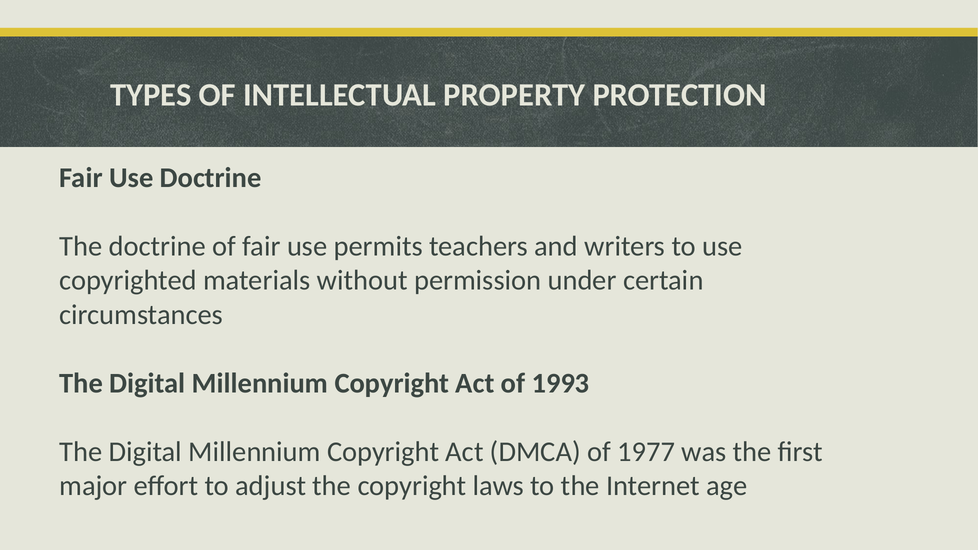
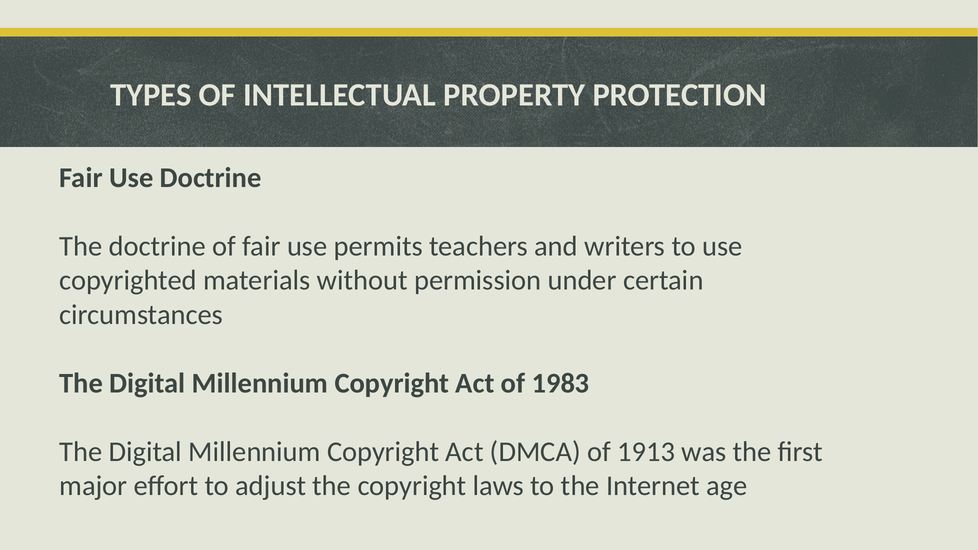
1993: 1993 -> 1983 (561, 383)
1977: 1977 -> 1913 (646, 452)
